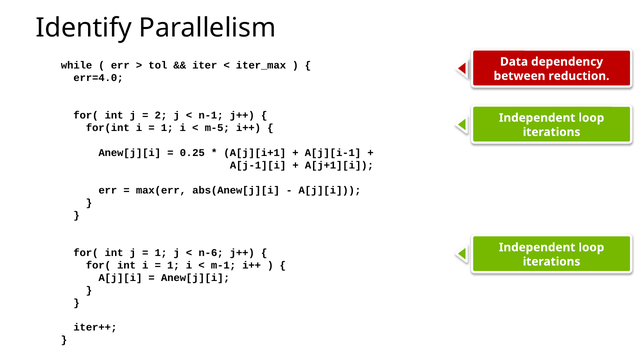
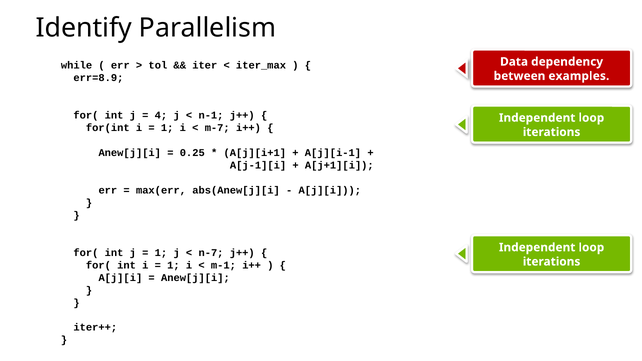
err=4.0: err=4.0 -> err=8.9 (98, 78)
reduction: reduction -> examples (579, 76)
2: 2 -> 4 (161, 115)
m-5: m-5 -> m-7 (217, 128)
n-6: n-6 -> n-7 (211, 253)
